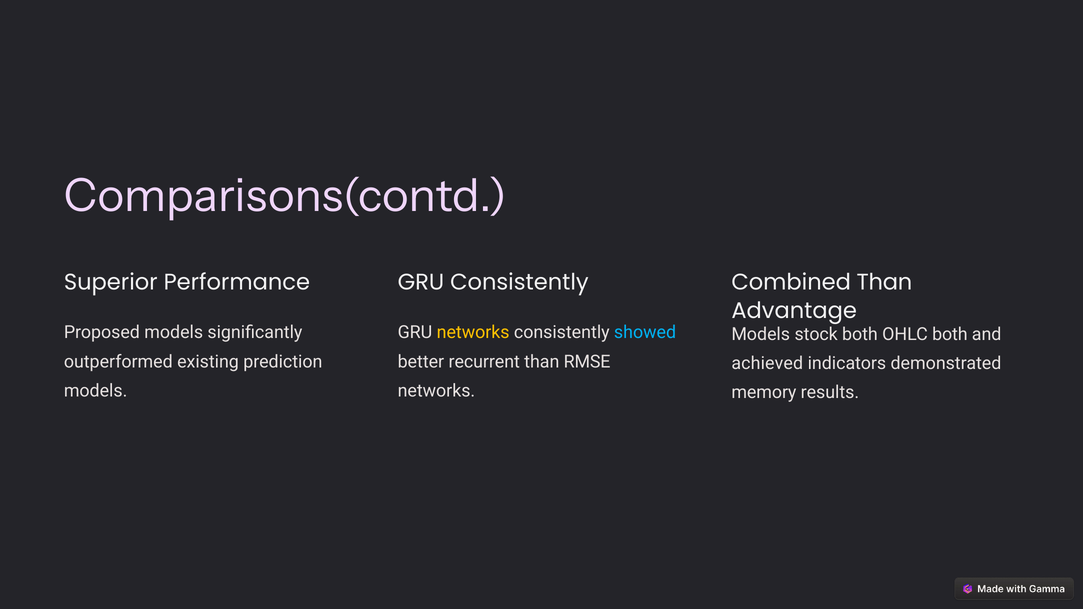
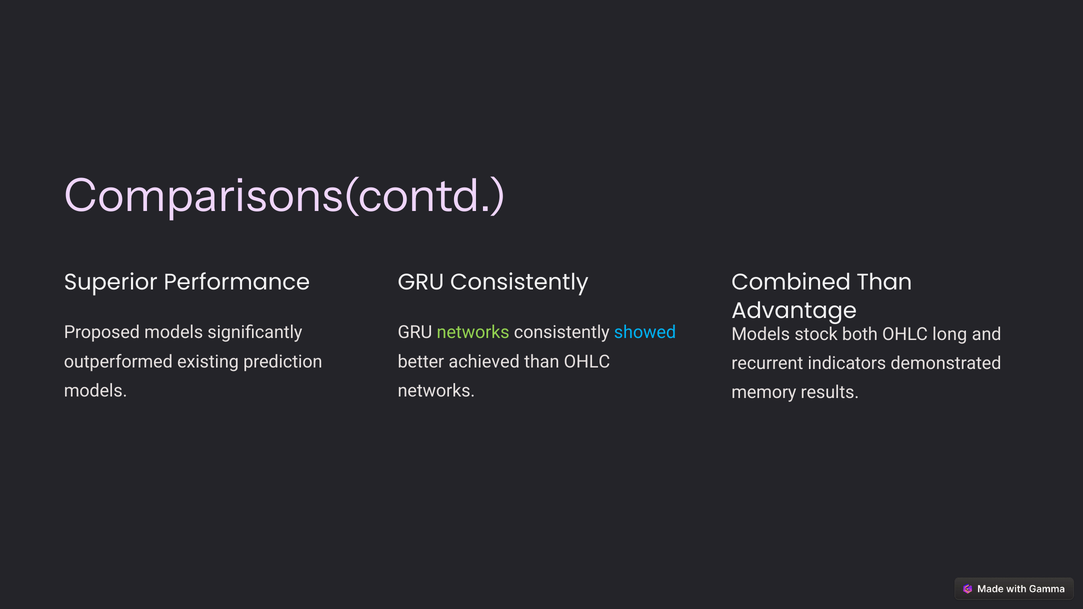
networks colour: yellow -> light green (473, 333)
OHLC both: both -> long (950, 334)
recurrent: recurrent -> achieved (484, 362)
than RMSE: RMSE -> OHLC (587, 362)
achieved: achieved -> recurrent (767, 364)
